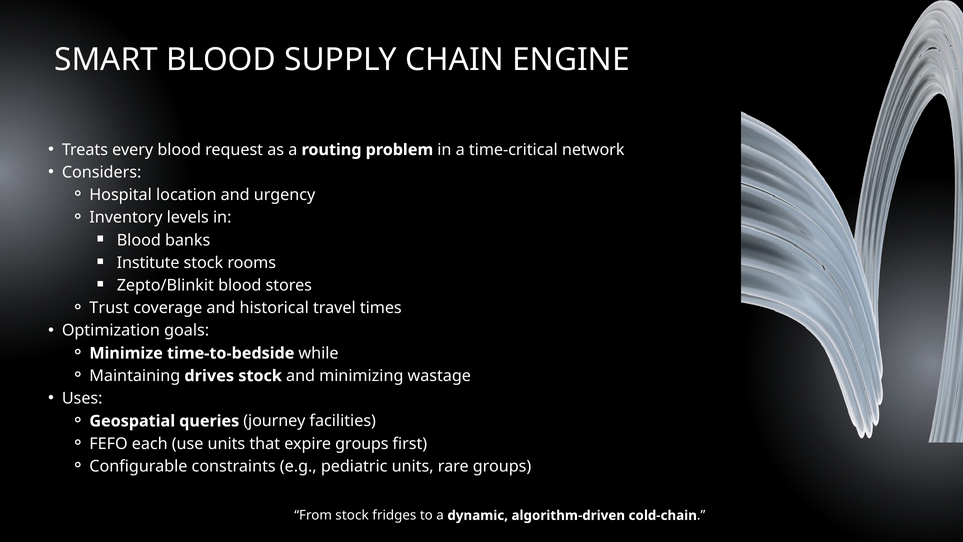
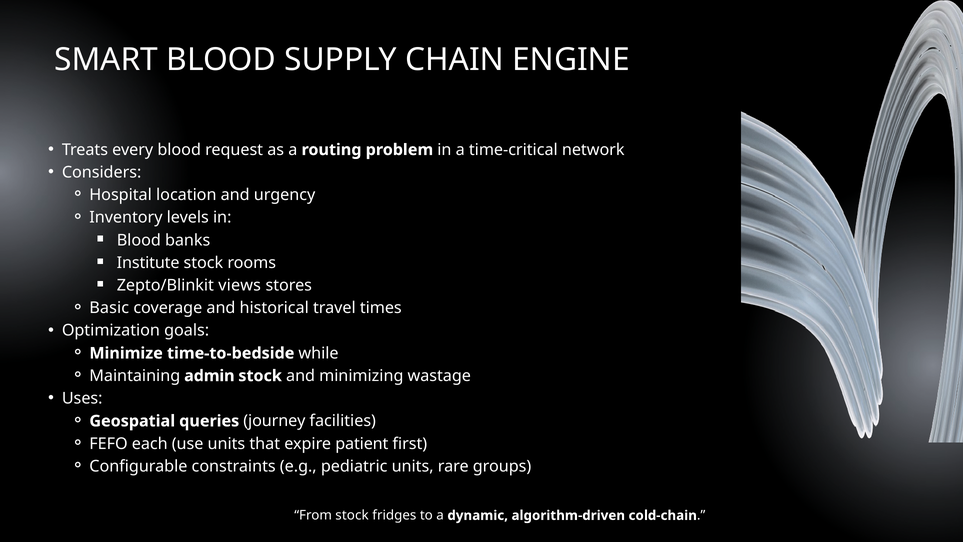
Zepto/Blinkit blood: blood -> views (240, 285)
Trust: Trust -> Basic (109, 308)
drives: drives -> admin (209, 376)
expire groups: groups -> patient (362, 443)
